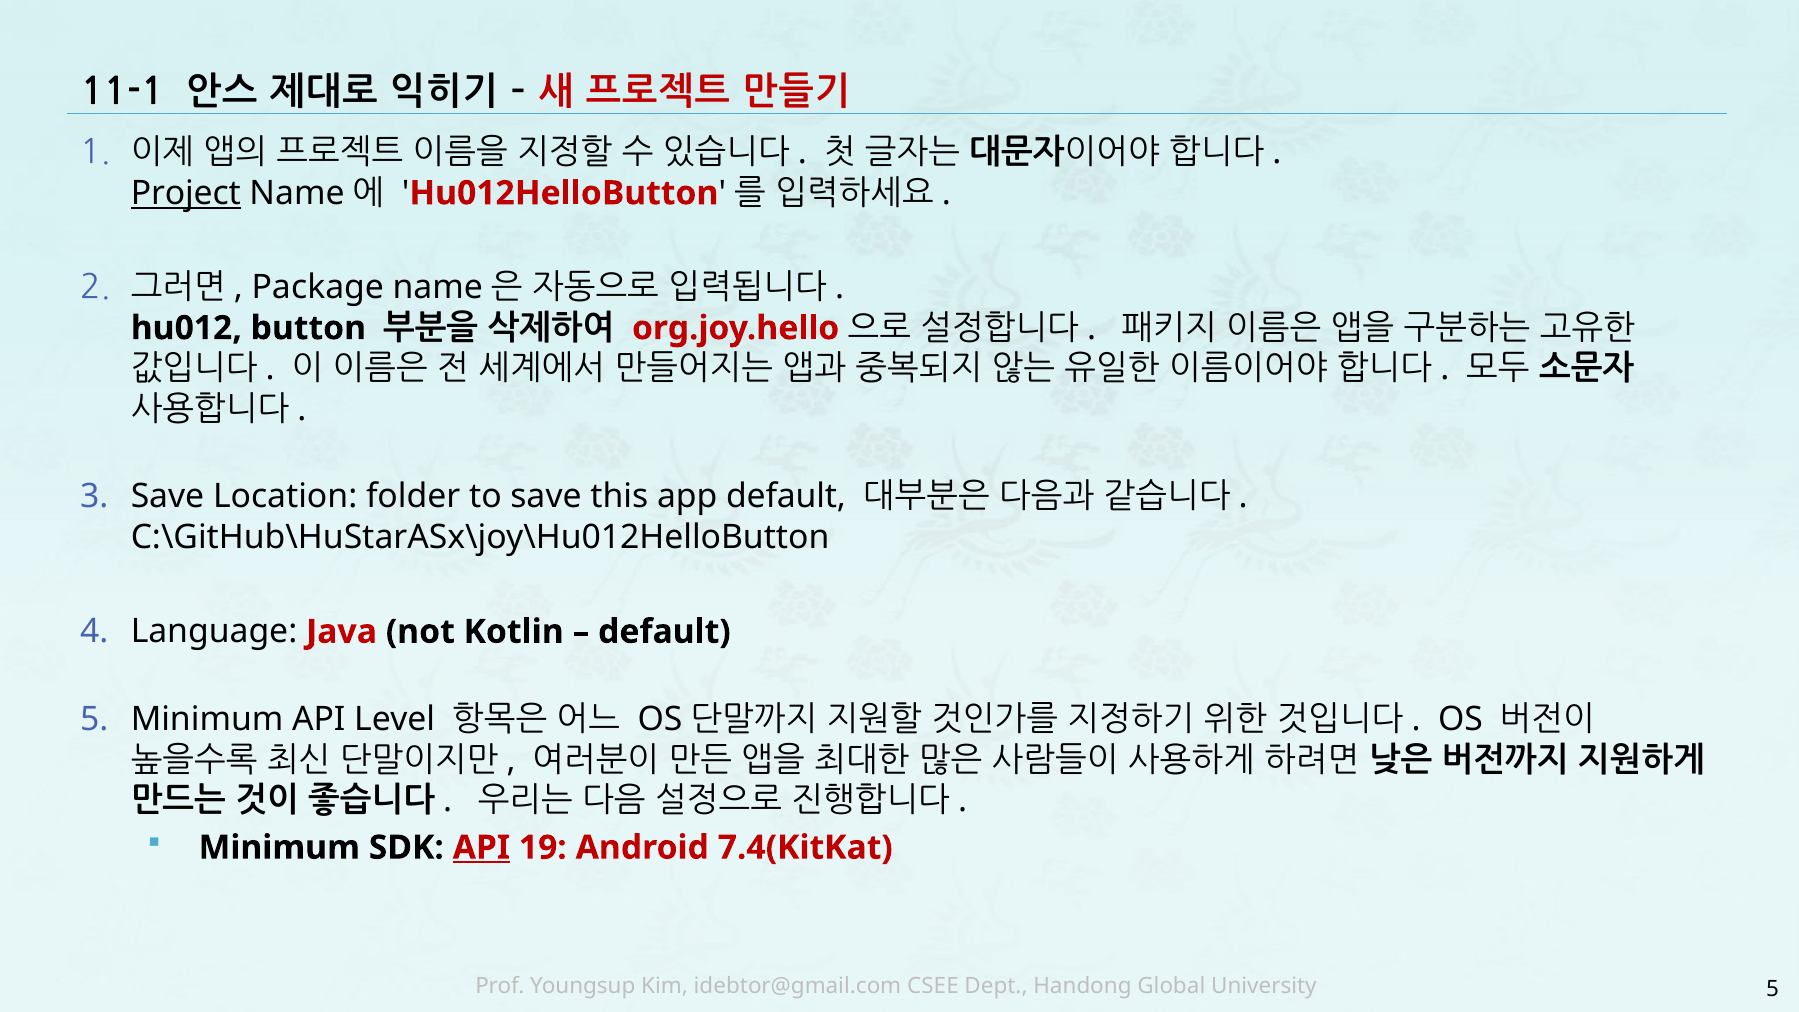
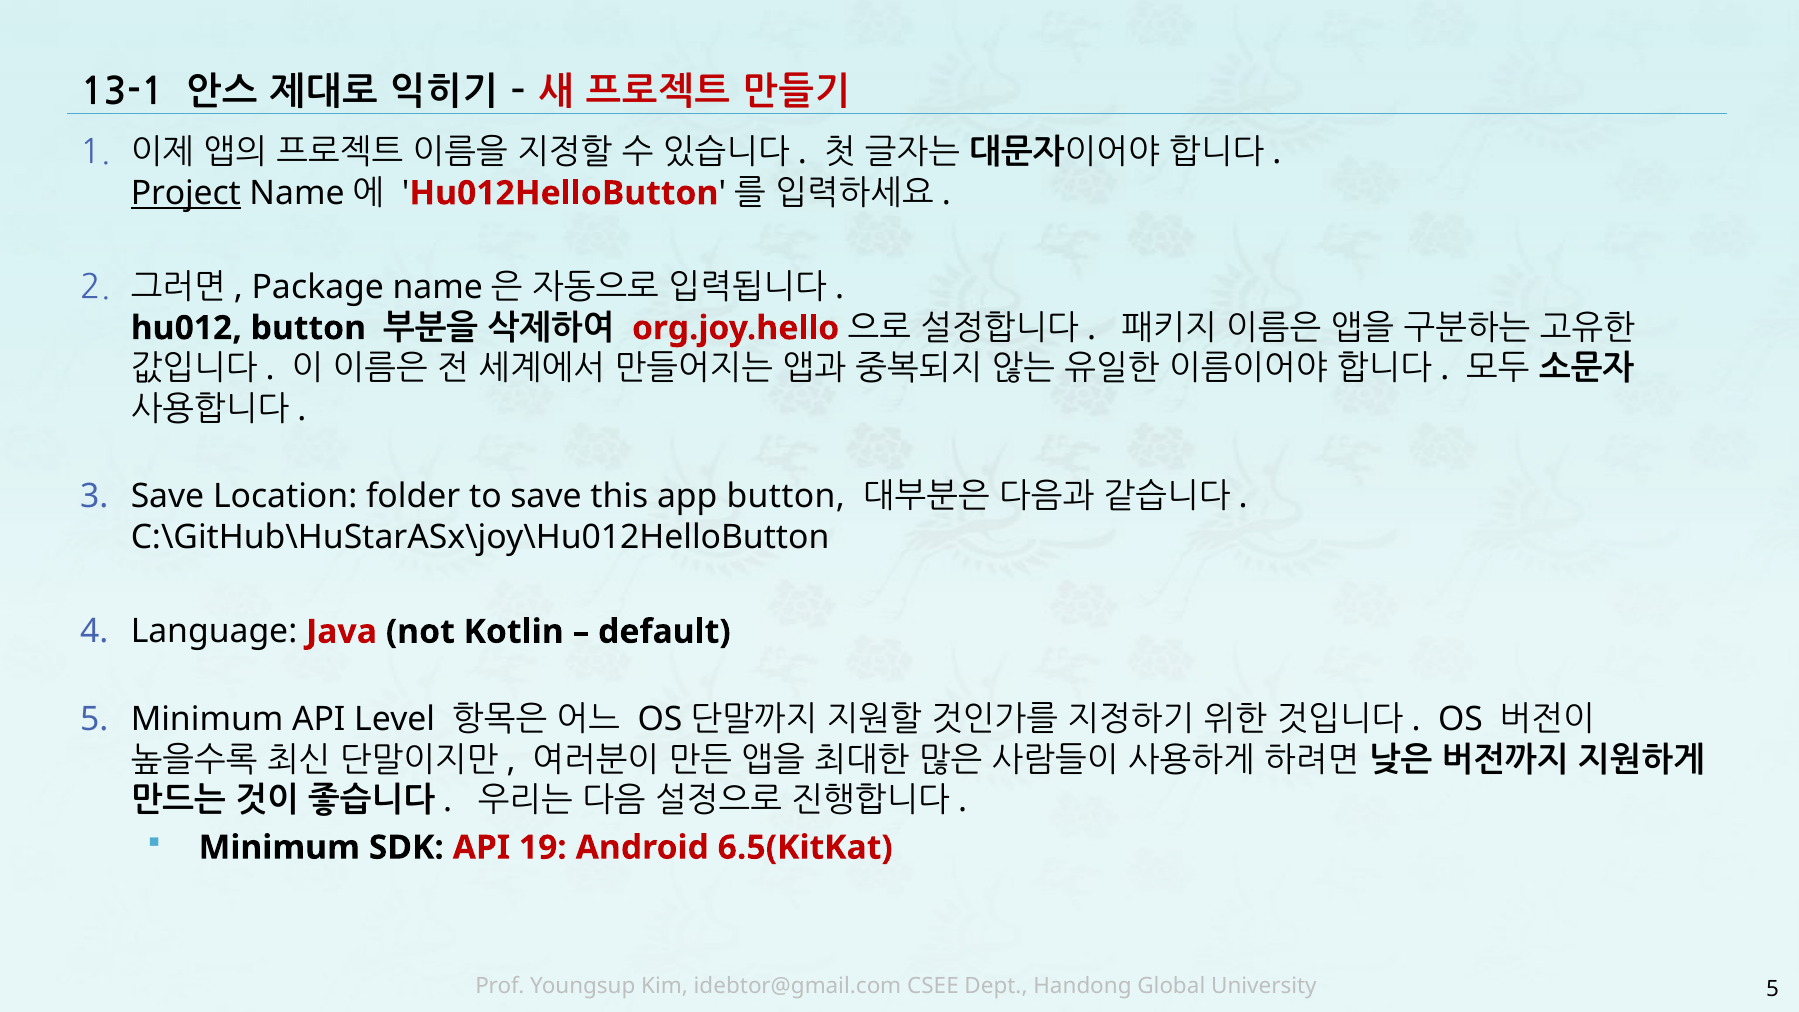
11-1: 11-1 -> 13-1 (122, 92)
app default: default -> button (786, 497)
API underline: present -> none (481, 848)
7.4(KitKat: 7.4(KitKat -> 6.5(KitKat (805, 848)
